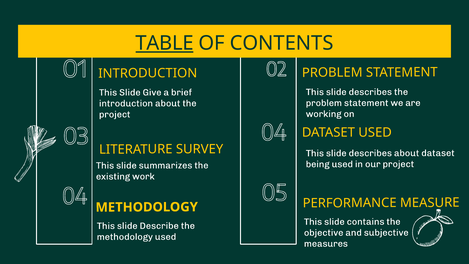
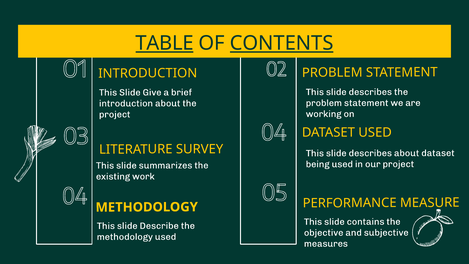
CONTENTS underline: none -> present (282, 43)
